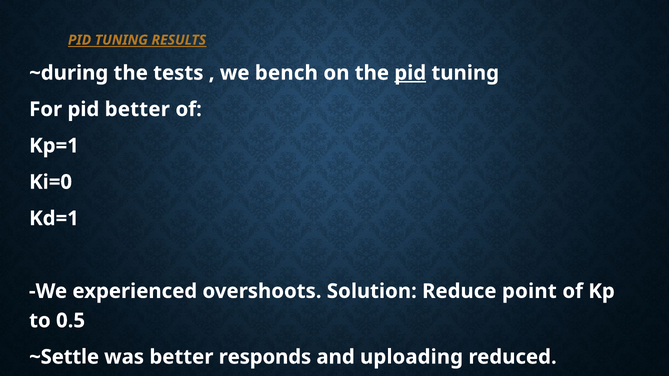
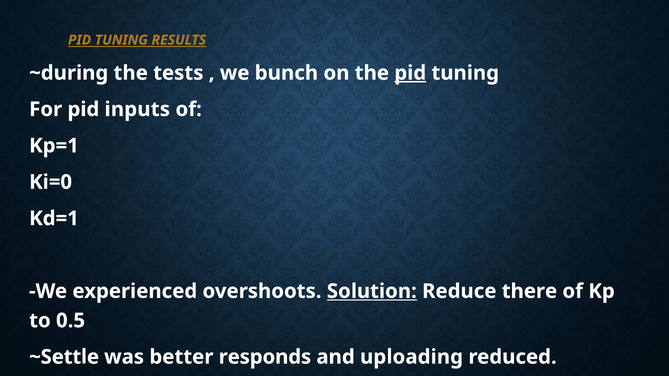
bench: bench -> bunch (286, 73)
pid better: better -> inputs (137, 109)
Solution underline: none -> present (372, 291)
point: point -> there (529, 291)
